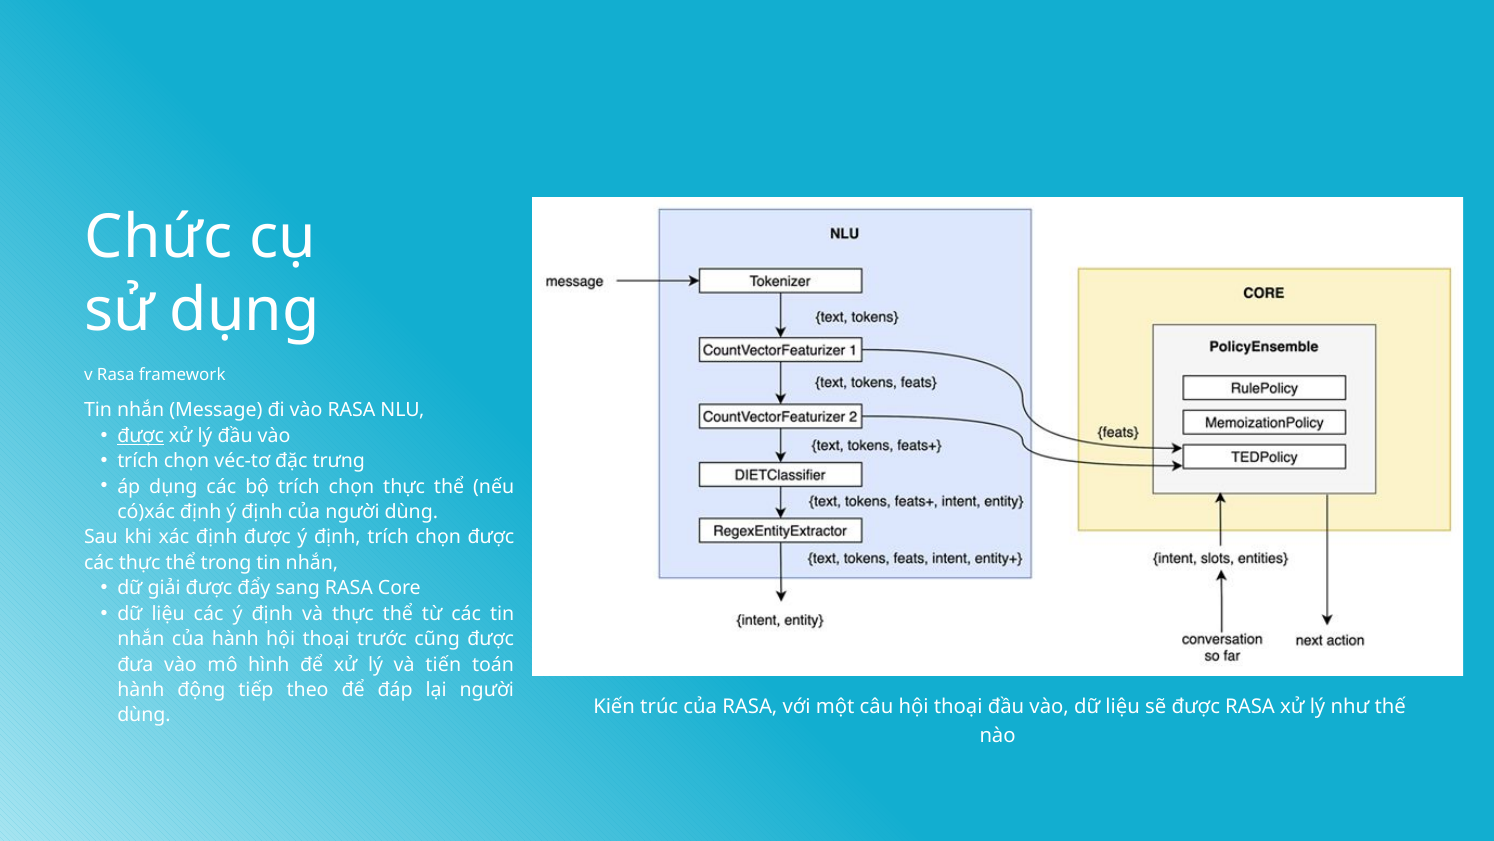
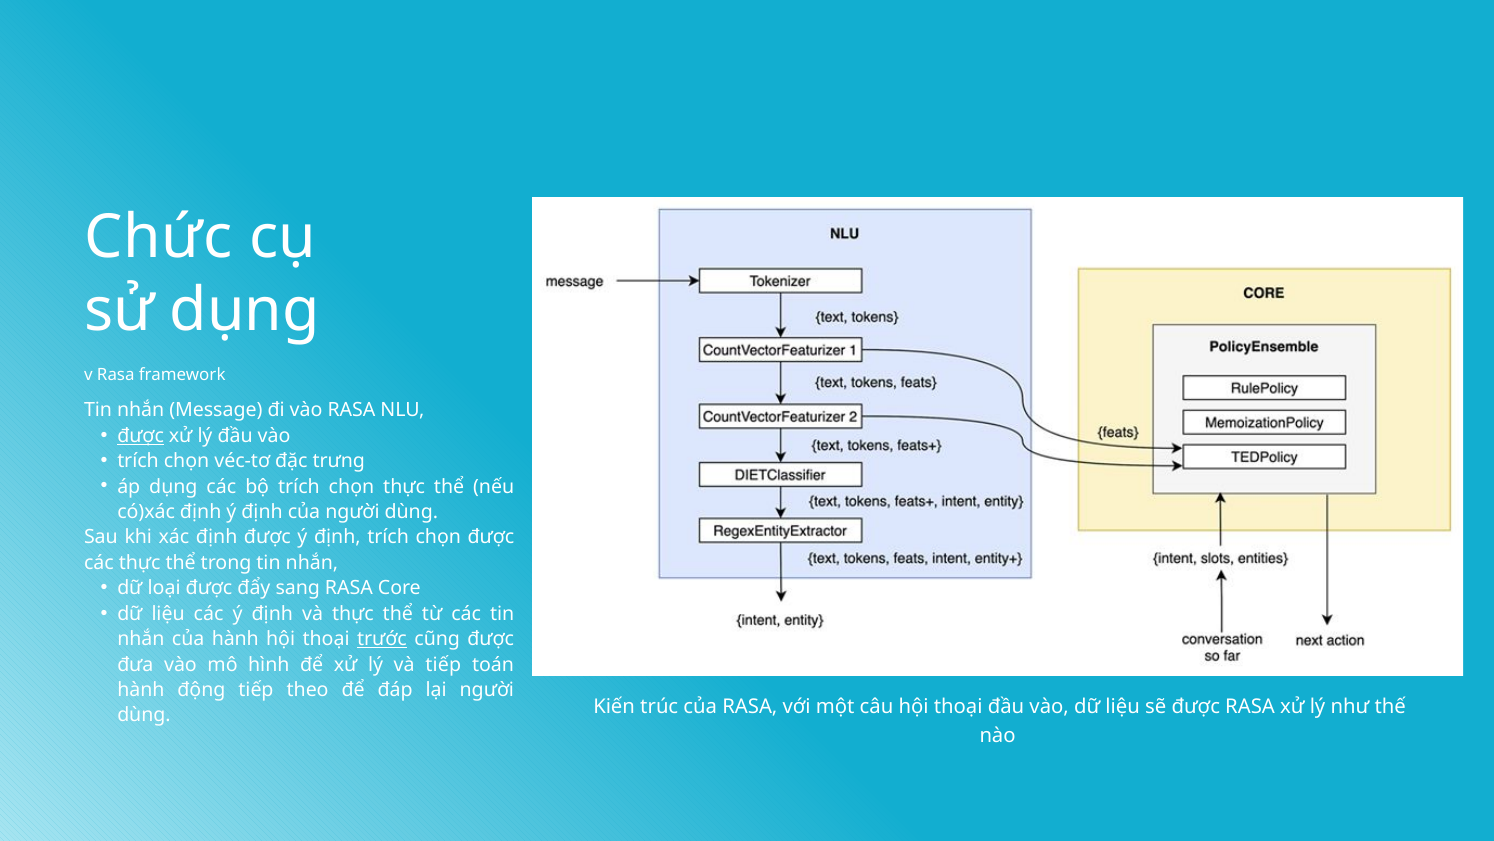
giải: giải -> loại (164, 588)
trước underline: none -> present (382, 639)
và tiến: tiến -> tiếp (443, 664)
